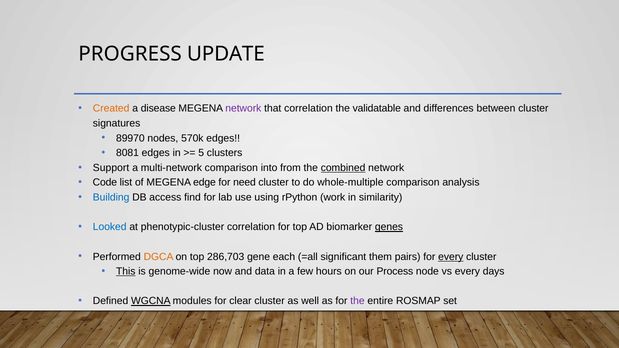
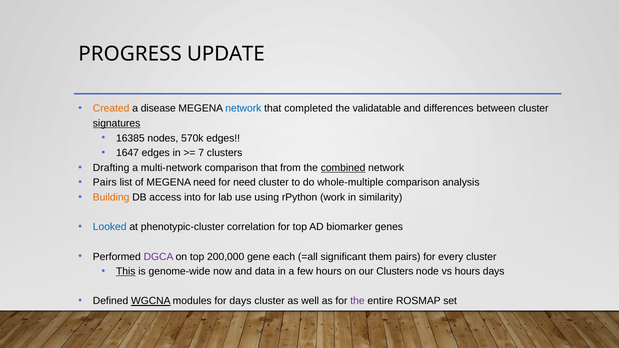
network colour: purple -> blue (243, 109)
that correlation: correlation -> completed (308, 109)
signatures underline: none -> present (117, 123)
89970: 89970 -> 16385 (130, 138)
8081: 8081 -> 1647 (127, 153)
5: 5 -> 7 (201, 153)
Support: Support -> Drafting (111, 168)
comparison into: into -> that (269, 168)
Code: Code -> Pairs (105, 183)
MEGENA edge: edge -> need (204, 183)
Building colour: blue -> orange (111, 197)
find: find -> into (192, 197)
genes underline: present -> none (389, 227)
DGCA colour: orange -> purple (159, 257)
286,703: 286,703 -> 200,000 (226, 257)
every underline: present -> none (451, 257)
our Process: Process -> Clusters (395, 272)
vs every: every -> hours (467, 272)
for clear: clear -> days (240, 301)
